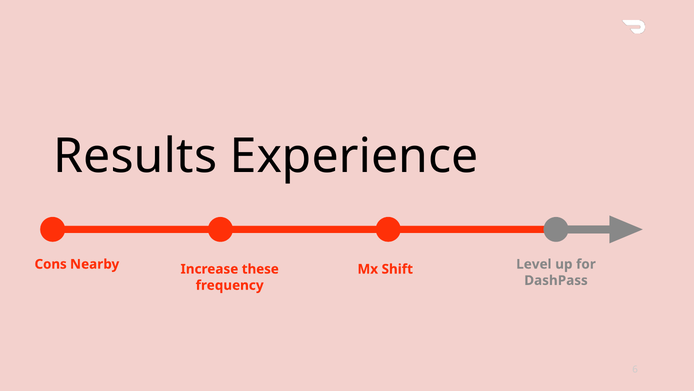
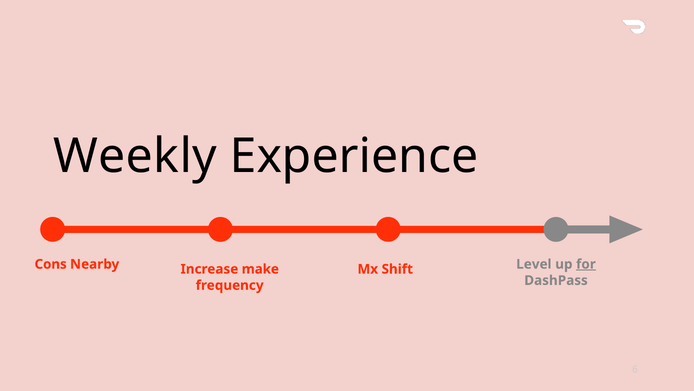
Results: Results -> Weekly (135, 156)
these: these -> make (260, 269)
for underline: none -> present (586, 264)
